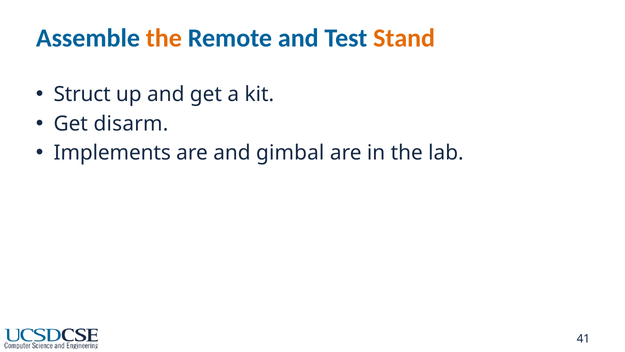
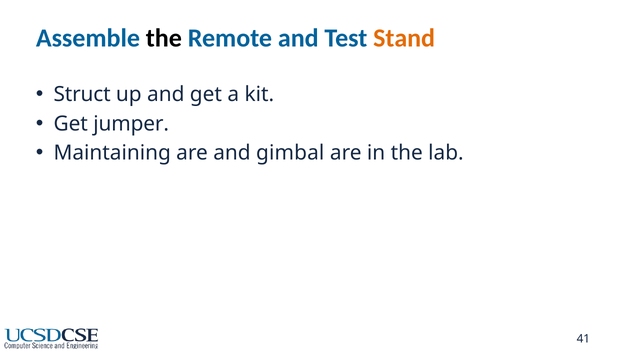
the colour: orange -> black (164, 38)
disarm: disarm -> jumper (131, 124)
Implements: Implements -> Maintaining (112, 153)
